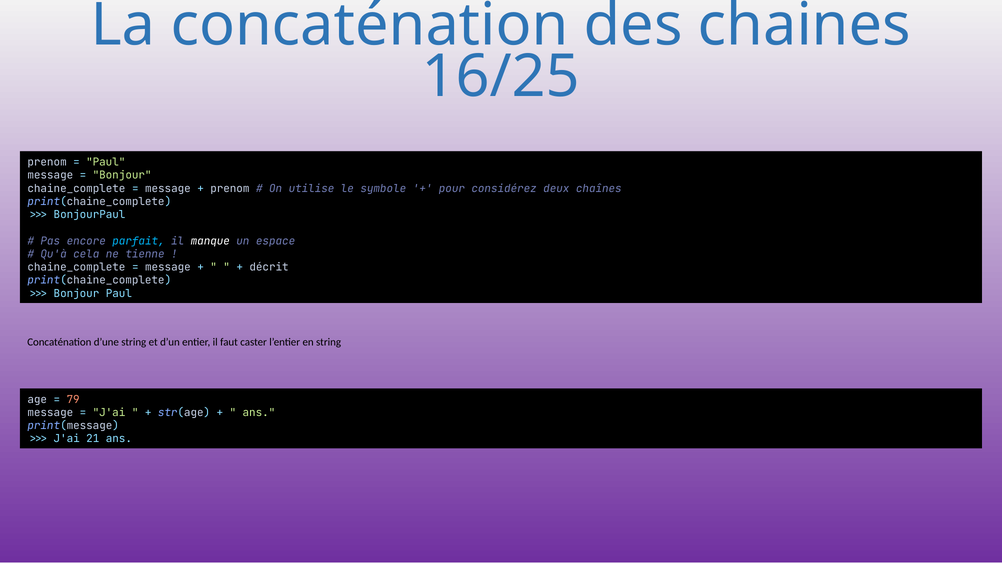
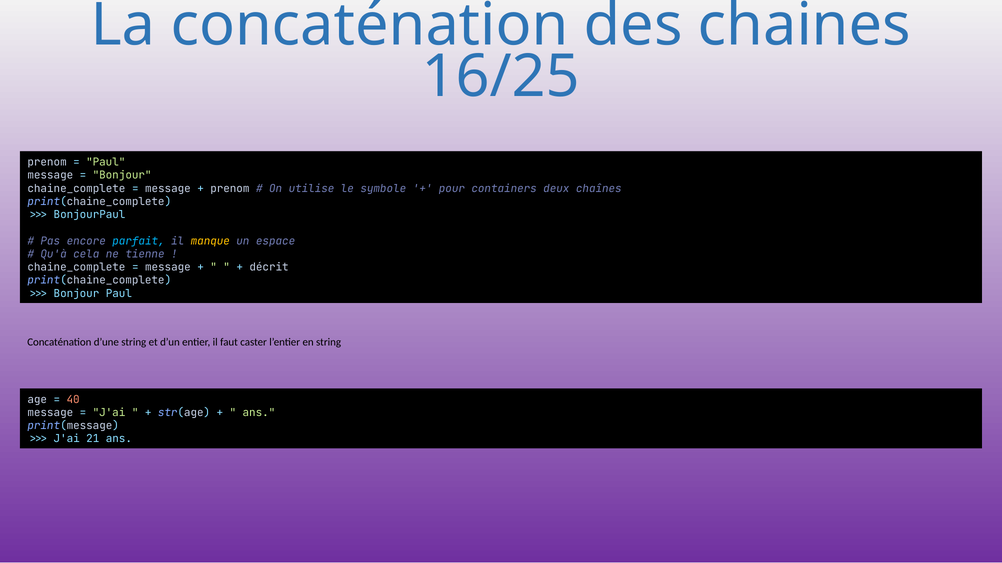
considérez: considérez -> containers (504, 189)
manque colour: white -> yellow (210, 241)
79: 79 -> 40 (73, 400)
